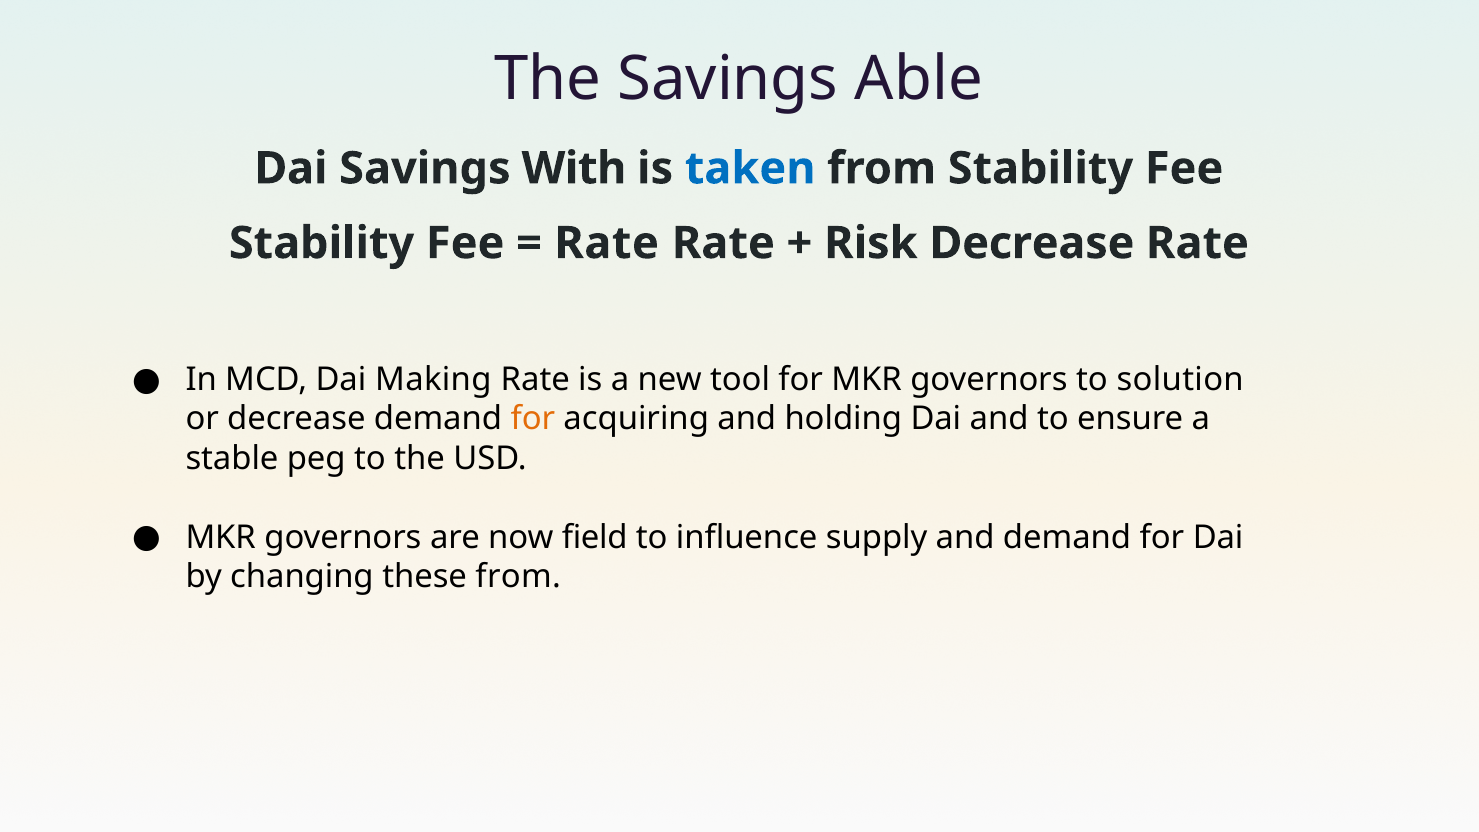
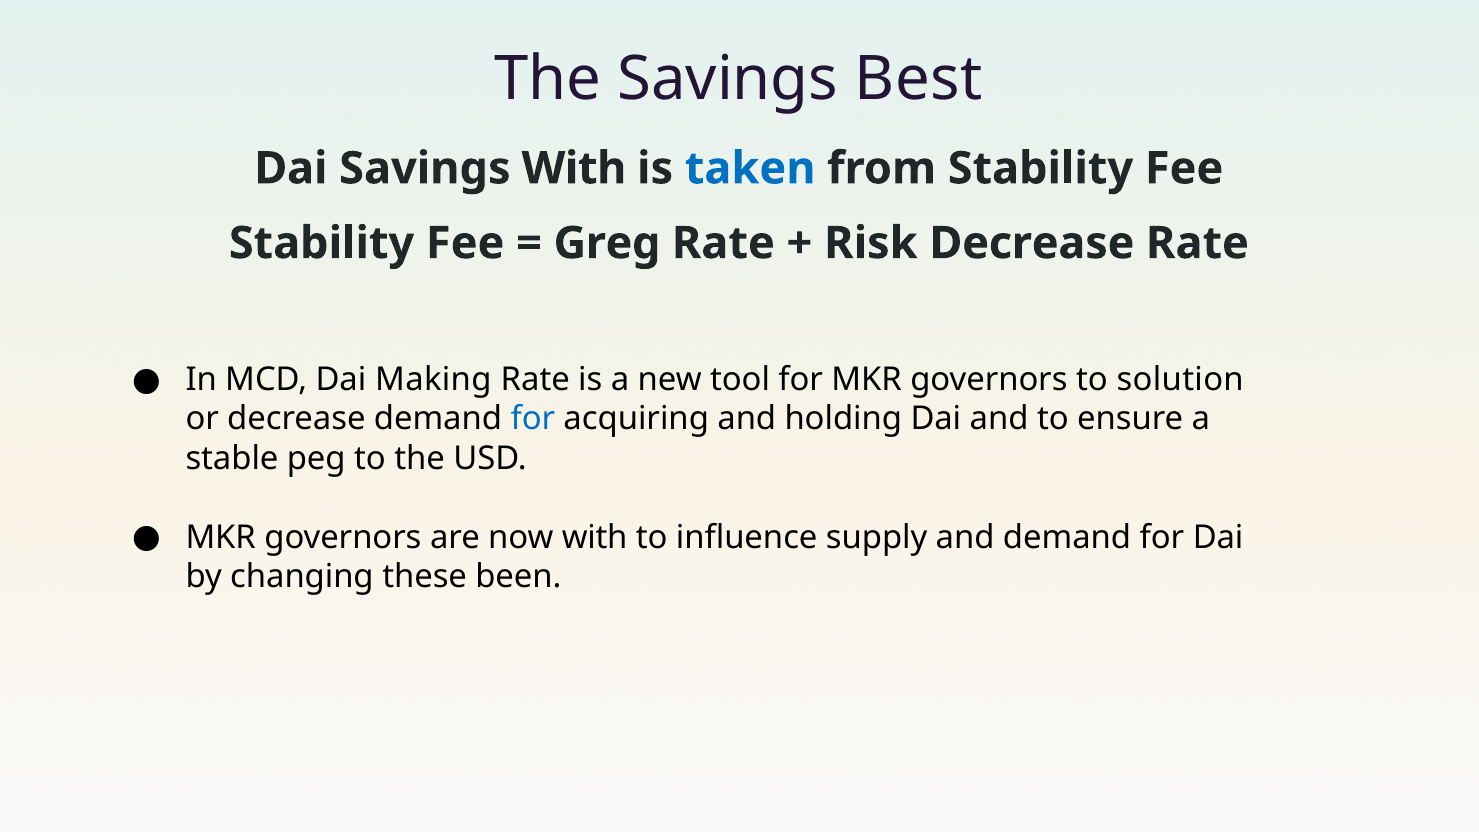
Able: Able -> Best (919, 79)
Rate: Rate -> Greg (607, 243)
for colour: orange -> blue (533, 419)
now field: field -> with (595, 537)
these from: from -> been (518, 577)
